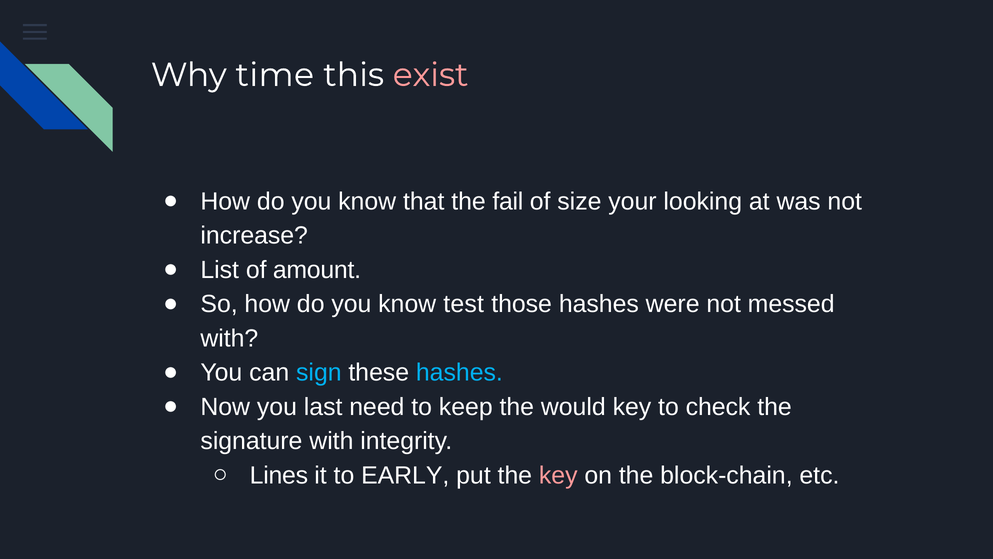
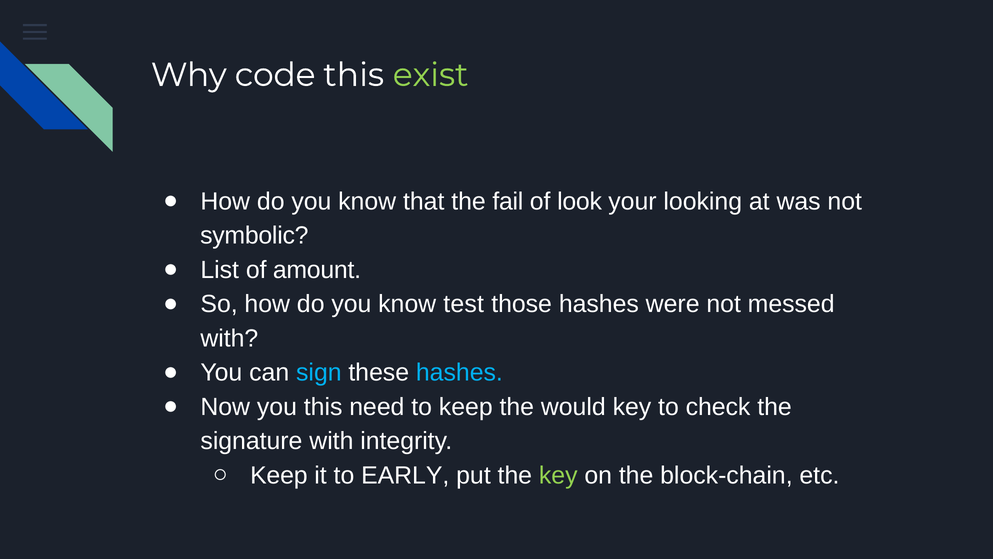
time: time -> code (275, 75)
exist colour: pink -> light green (431, 75)
size: size -> look (580, 201)
increase: increase -> symbolic (254, 235)
you last: last -> this (323, 407)
Lines: Lines -> Keep (279, 475)
key colour: pink -> light green (558, 475)
